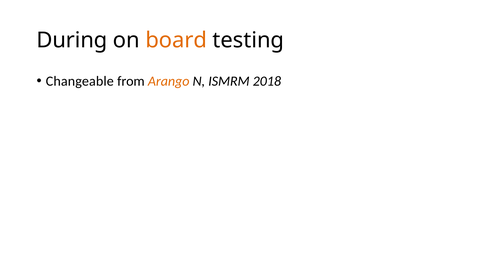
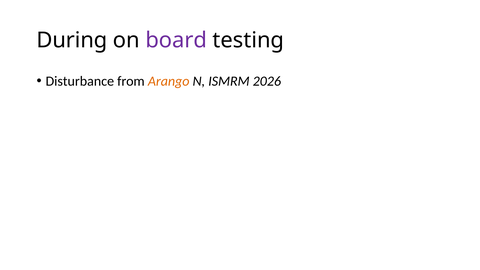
board colour: orange -> purple (176, 40)
Changeable: Changeable -> Disturbance (80, 81)
2018: 2018 -> 2026 (267, 81)
